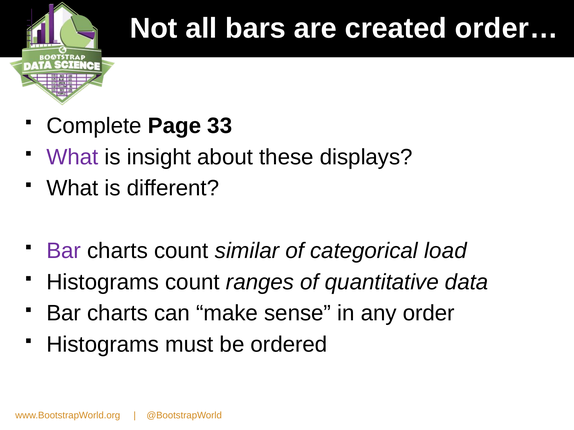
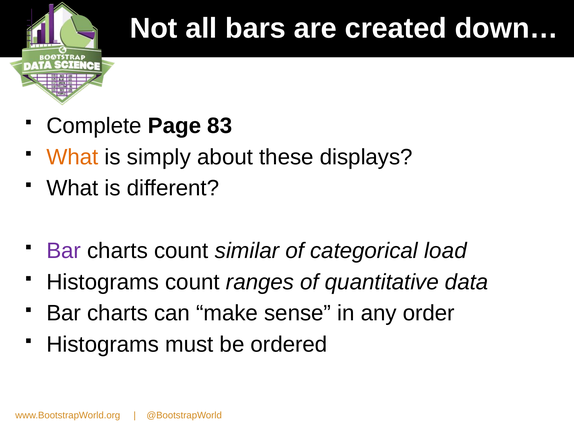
order…: order… -> down… (507, 28)
33: 33 -> 83 (220, 126)
What colour: purple -> orange (72, 157)
insight: insight -> simply (159, 157)
